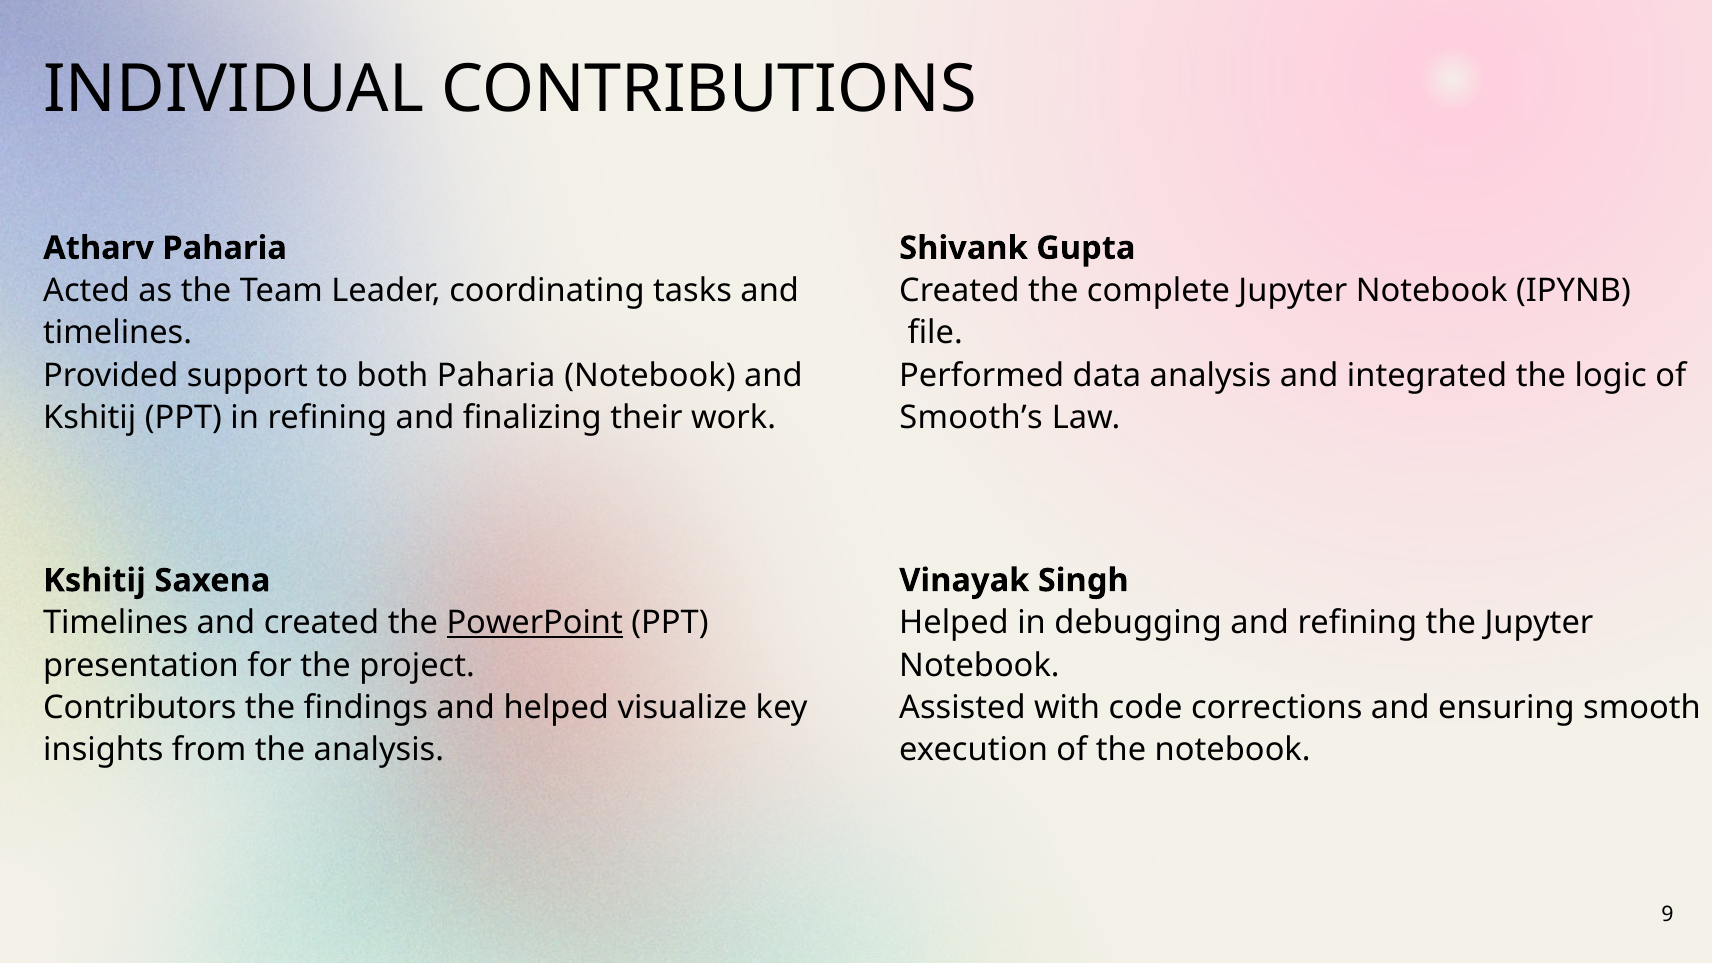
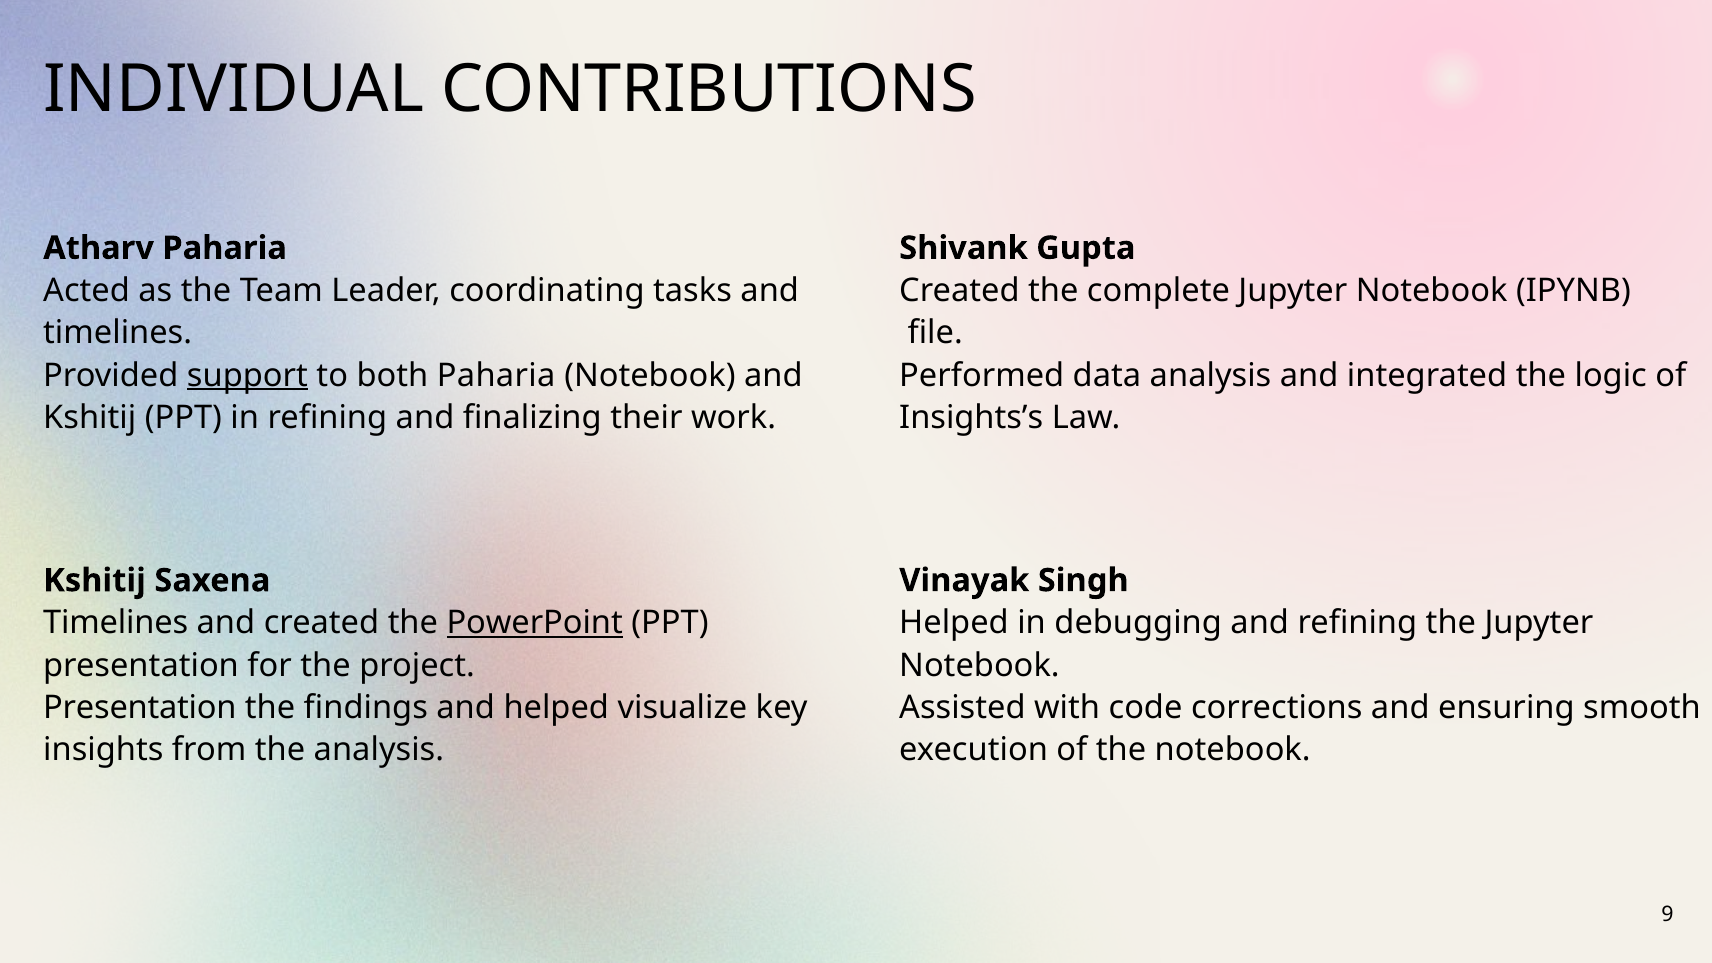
support underline: none -> present (247, 375)
Smooth’s: Smooth’s -> Insights’s (971, 418)
Contributors: Contributors -> Presentation (140, 708)
